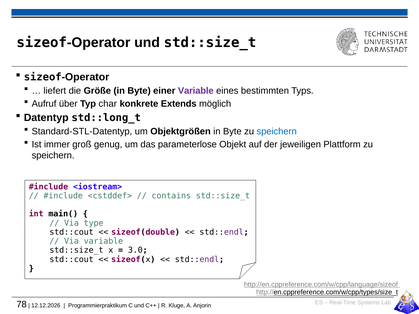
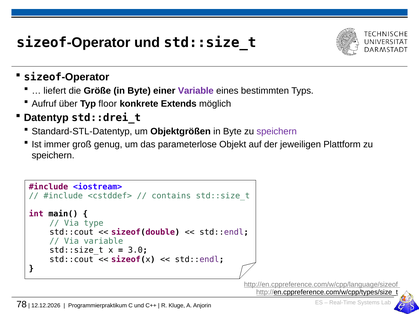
char: char -> floor (108, 104)
std::long_t: std::long_t -> std::drei_t (106, 118)
speichern colour: blue -> purple (277, 132)
